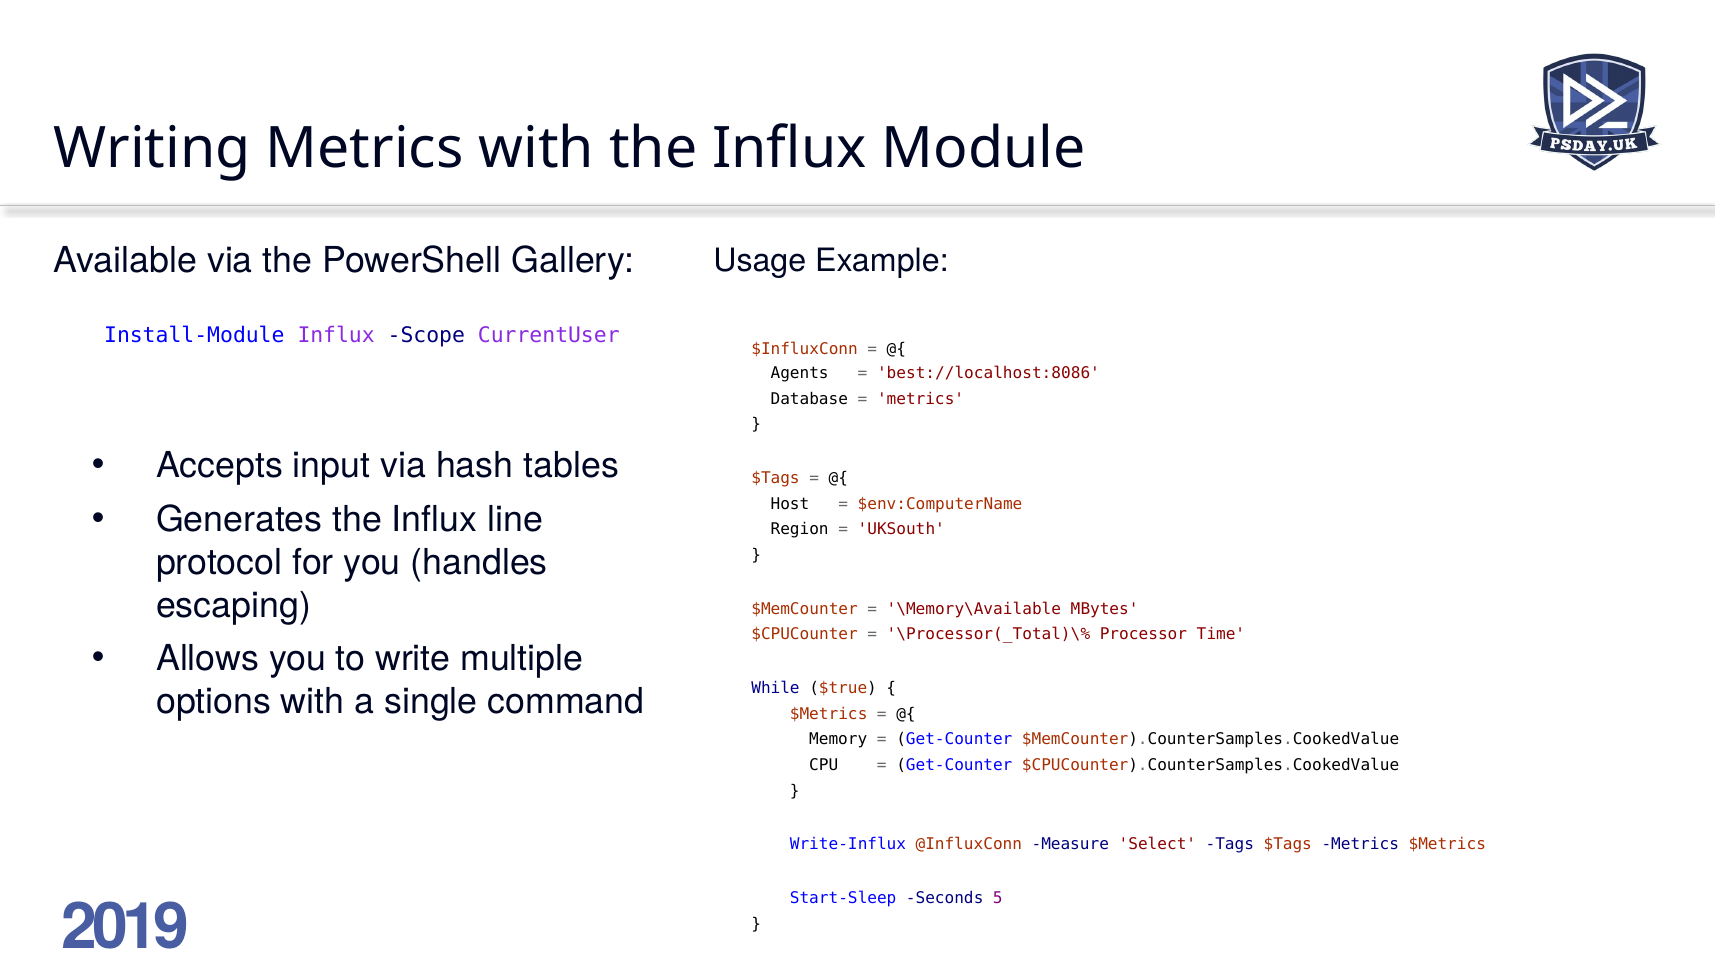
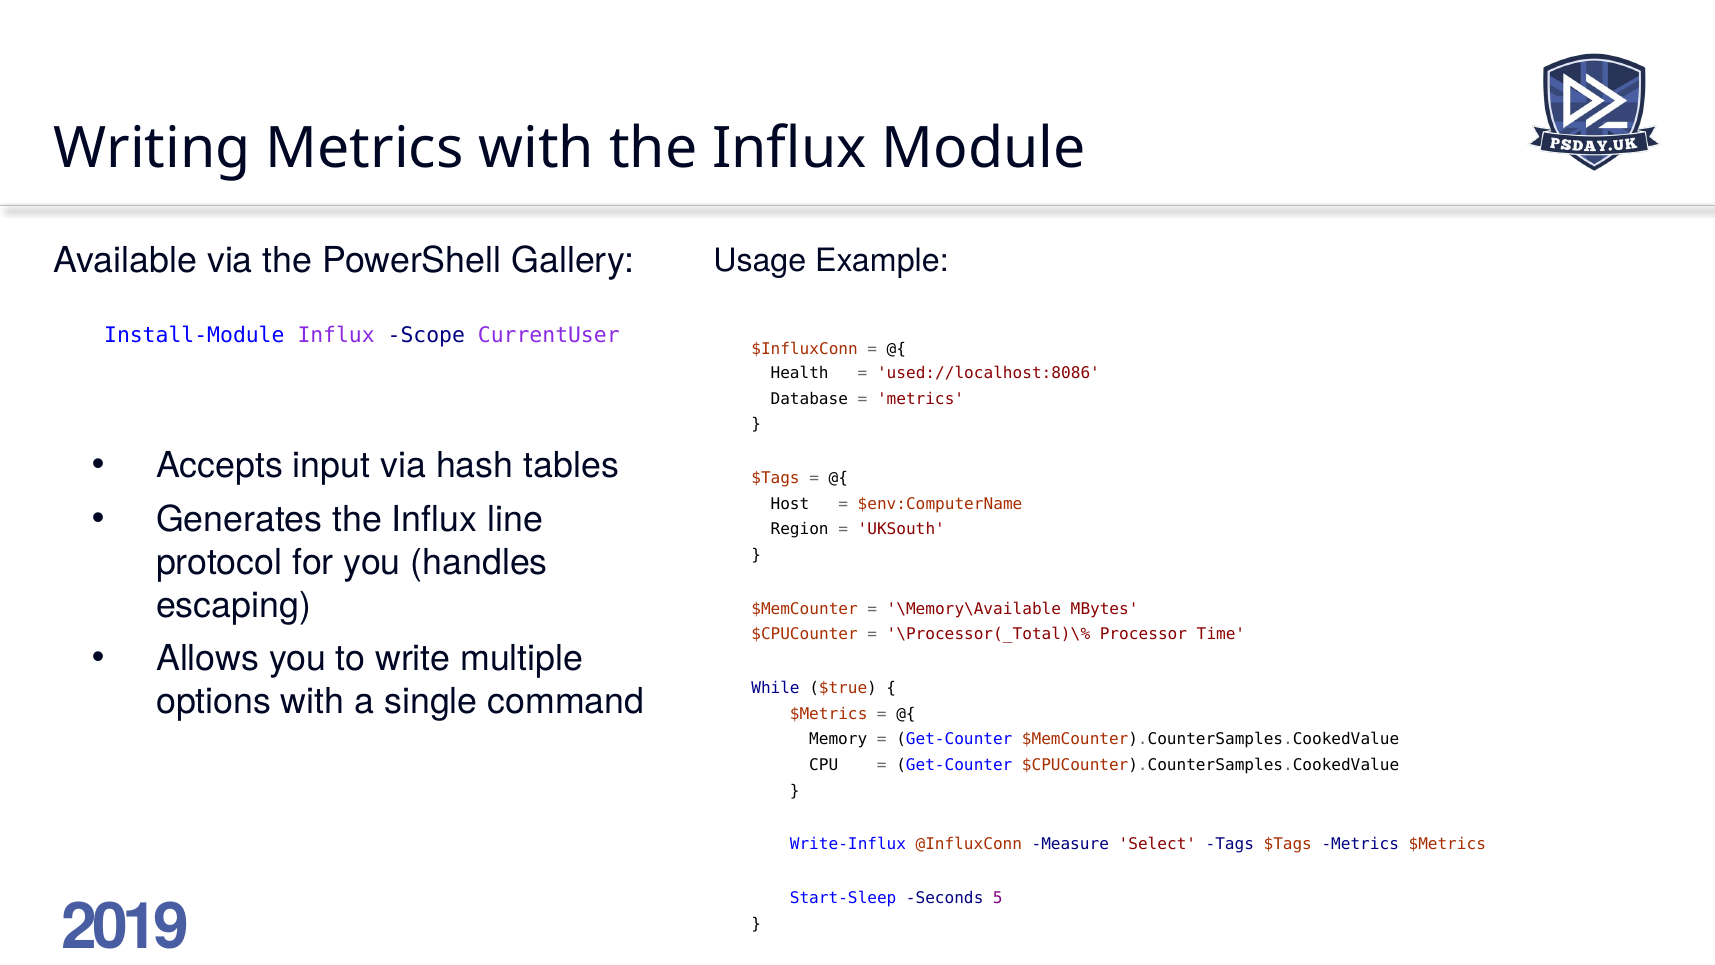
Agents: Agents -> Health (800, 373)
best://localhost:8086: best://localhost:8086 -> used://localhost:8086 (988, 373)
